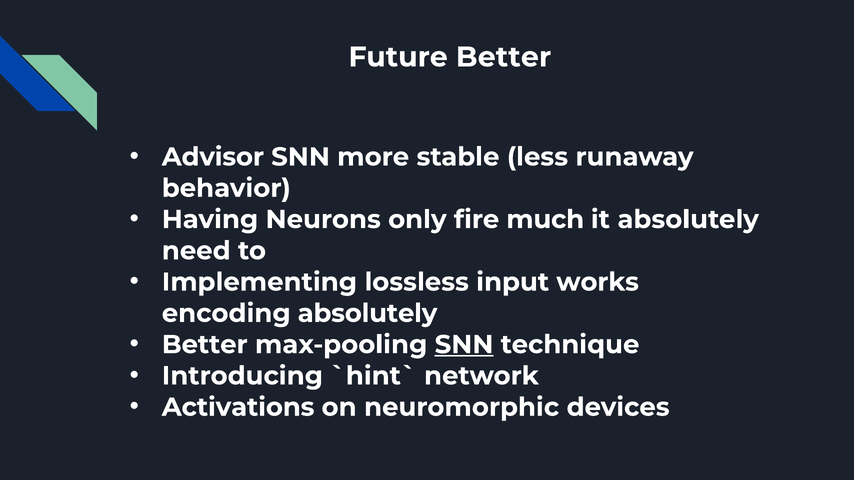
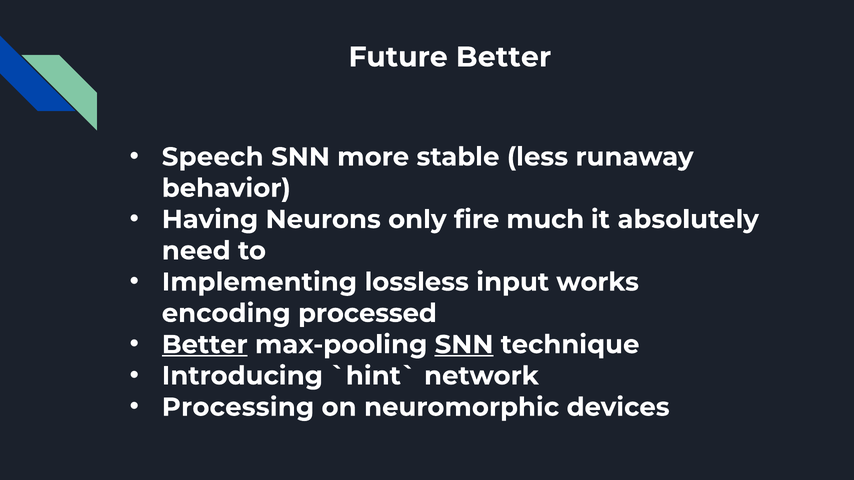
Advisor: Advisor -> Speech (213, 157)
encoding absolutely: absolutely -> processed (367, 314)
Better underline: none -> present (205, 345)
Activations: Activations -> Processing (238, 407)
